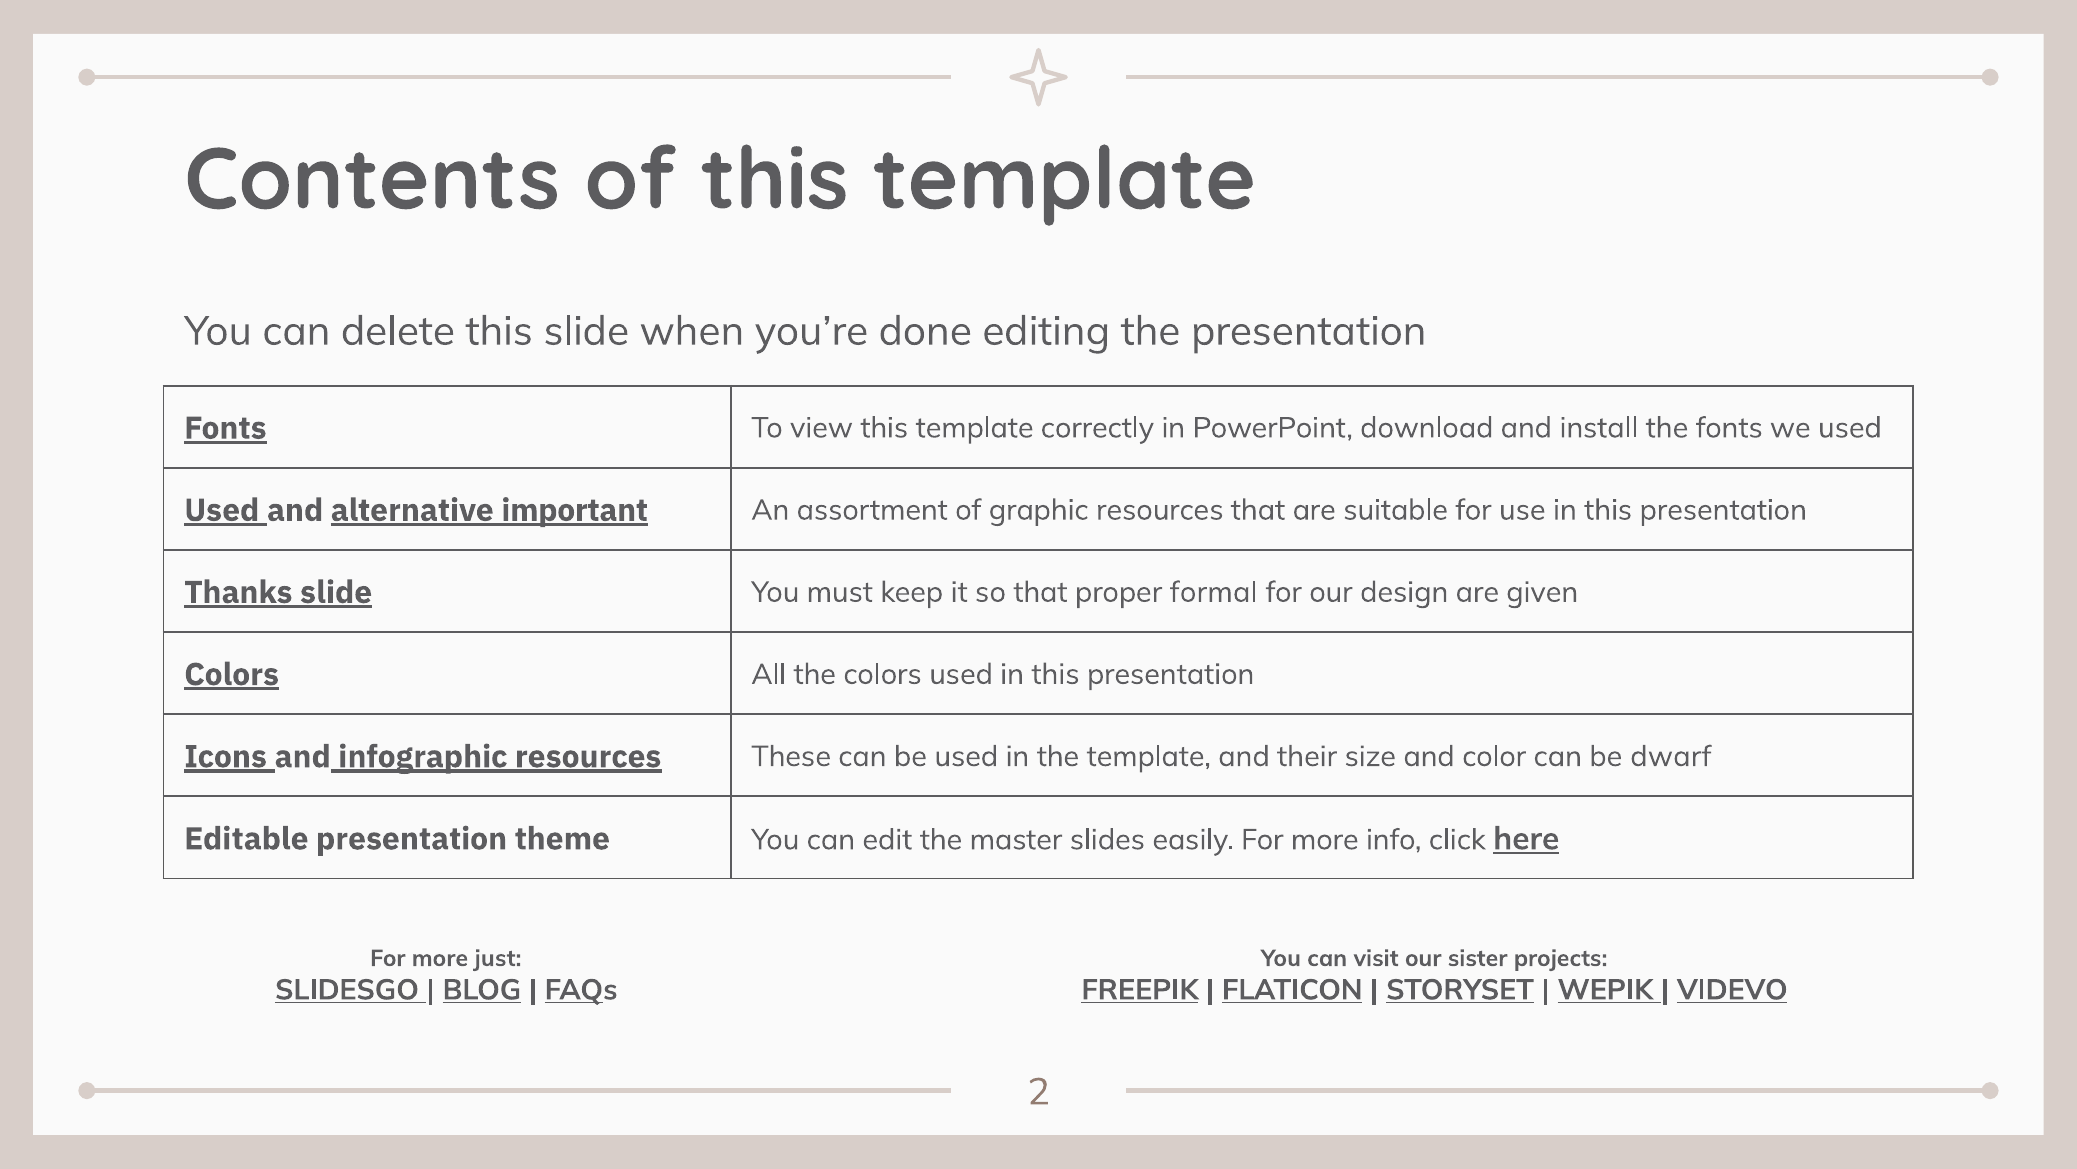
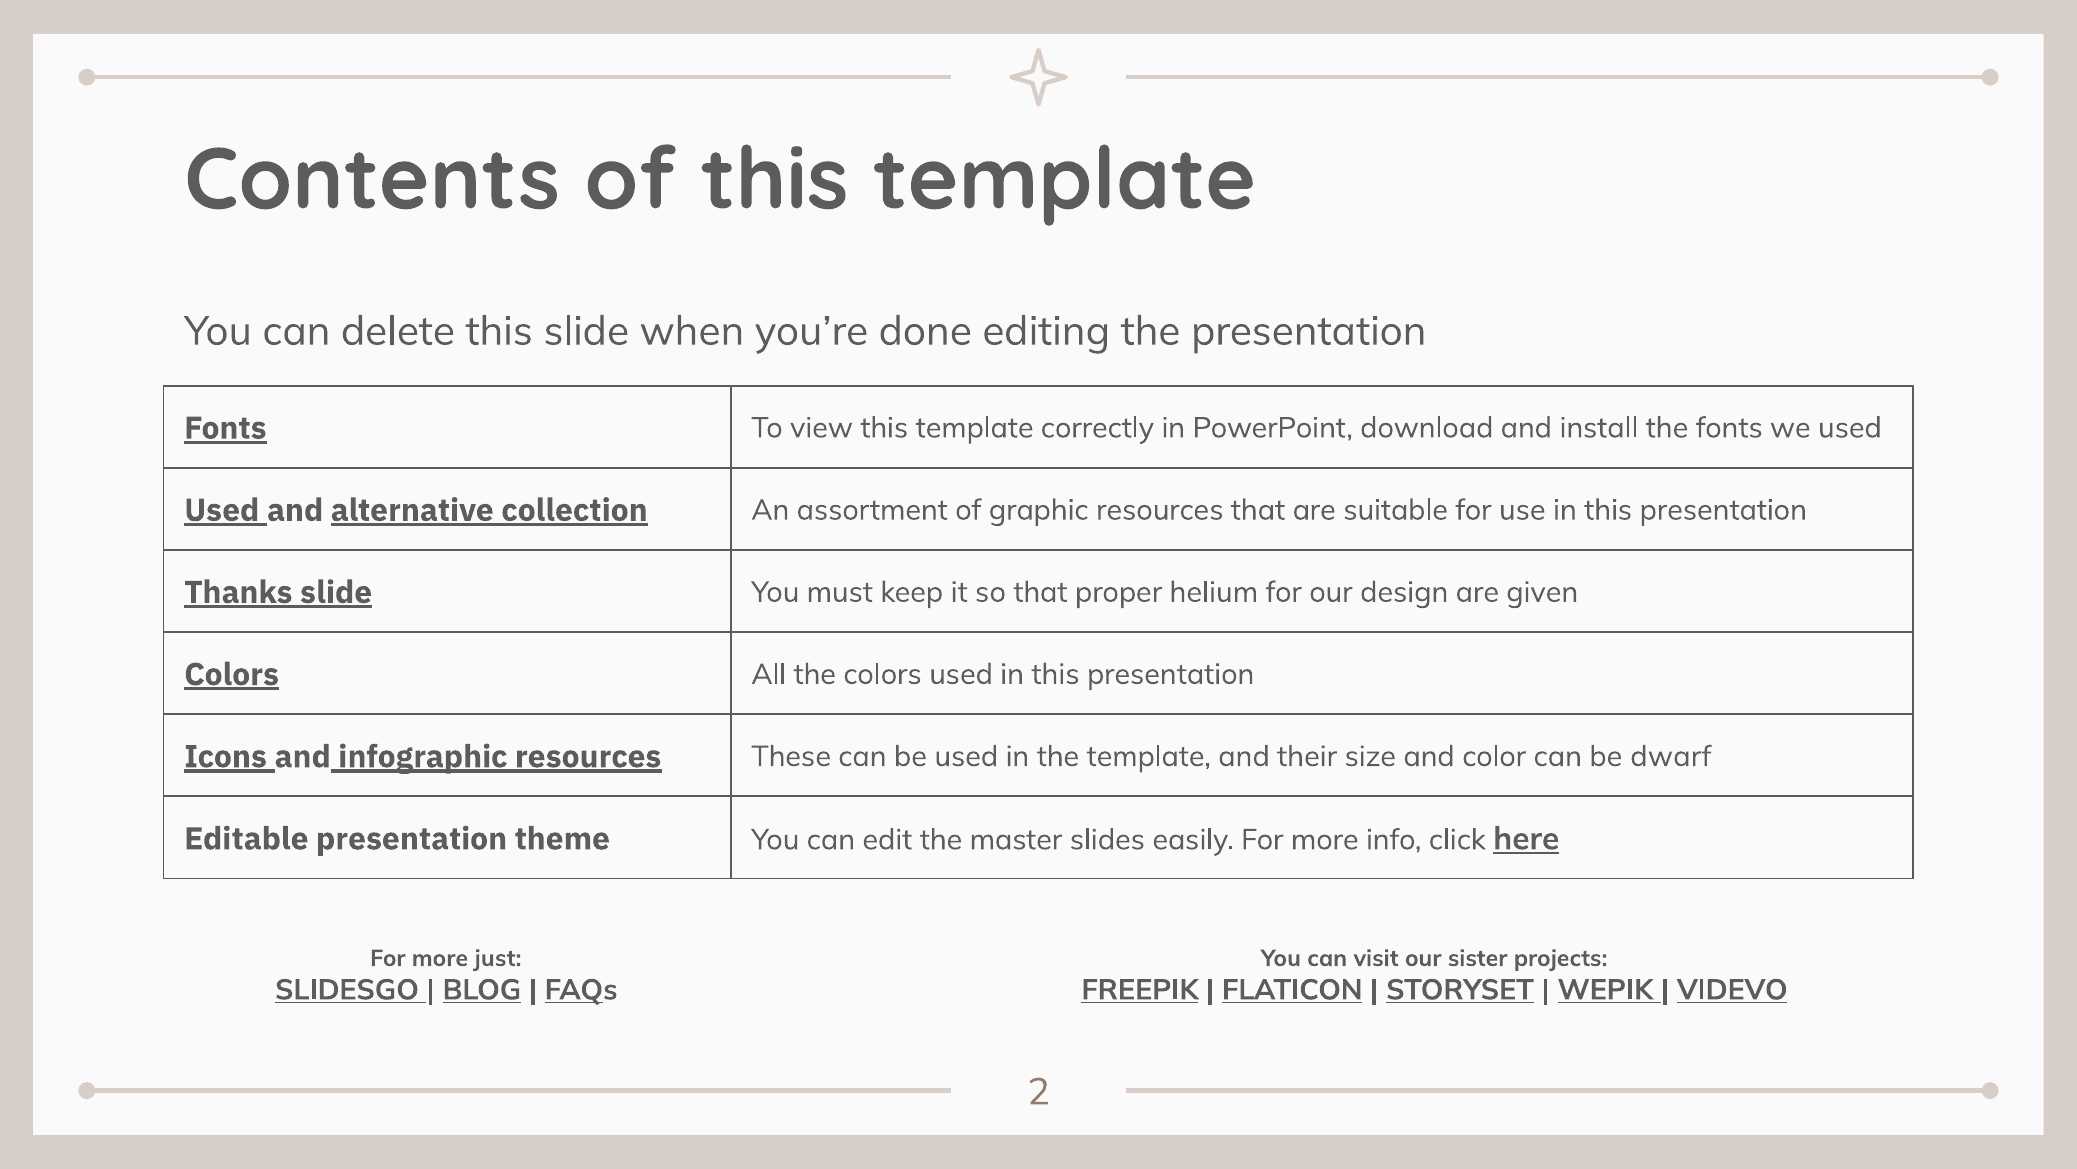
important: important -> collection (574, 510)
formal: formal -> helium (1214, 592)
